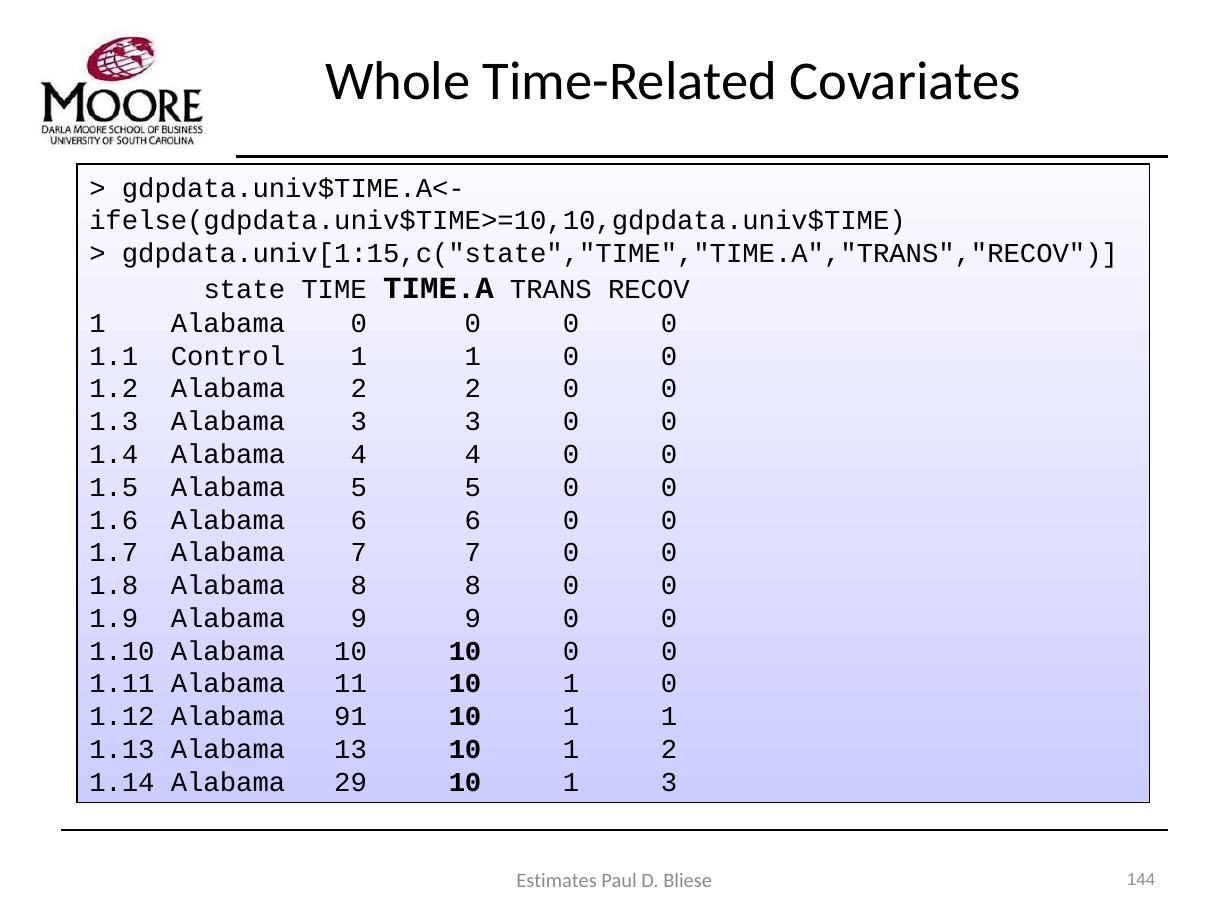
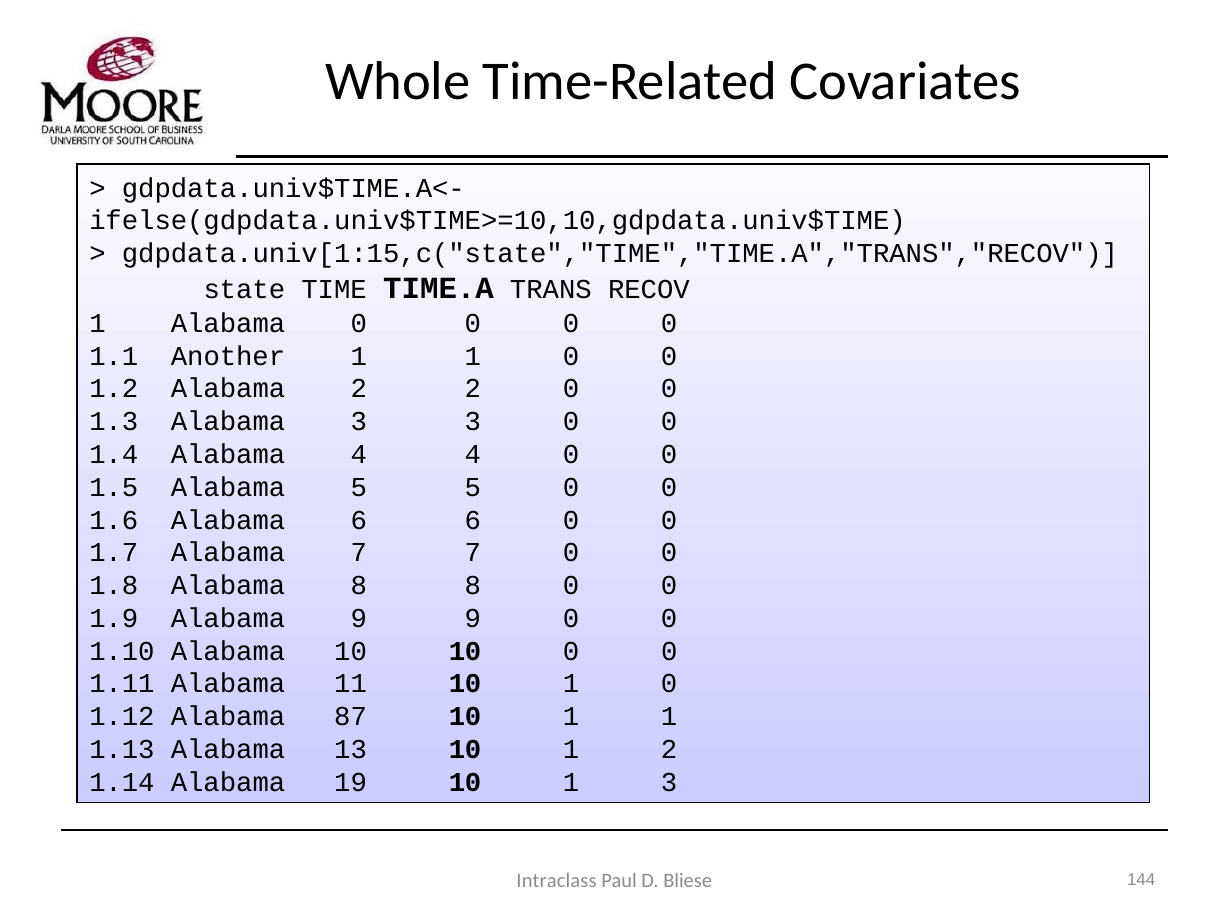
Control: Control -> Another (228, 356)
91: 91 -> 87 (351, 716)
29: 29 -> 19 (351, 782)
Estimates: Estimates -> Intraclass (557, 880)
